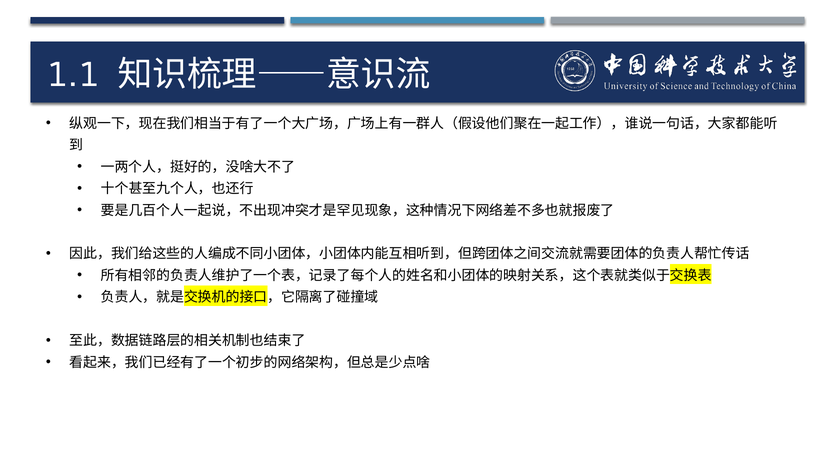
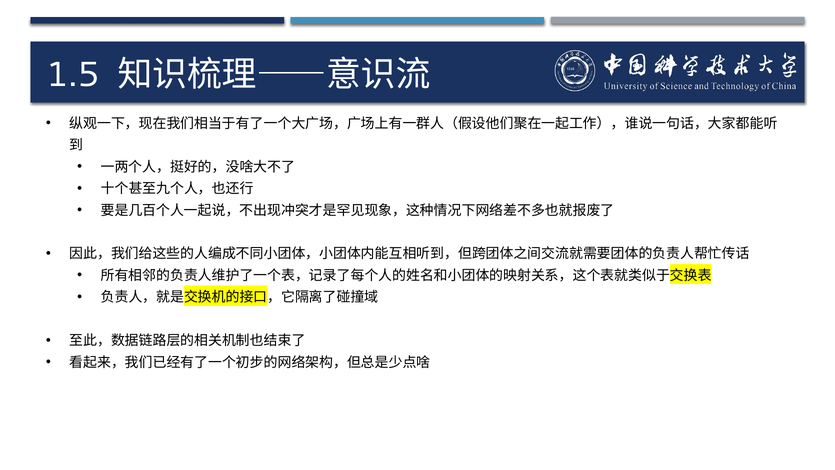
1.1: 1.1 -> 1.5 (73, 74)
